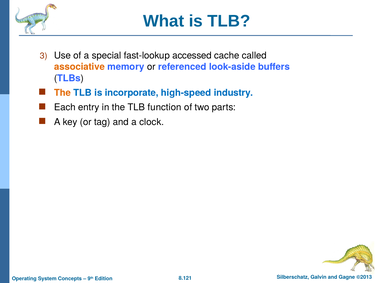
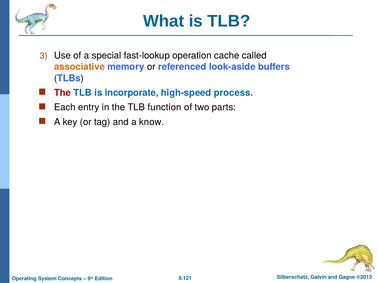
accessed: accessed -> operation (192, 56)
The colour: orange -> red (62, 93)
industry: industry -> process (233, 93)
clock: clock -> know (152, 122)
